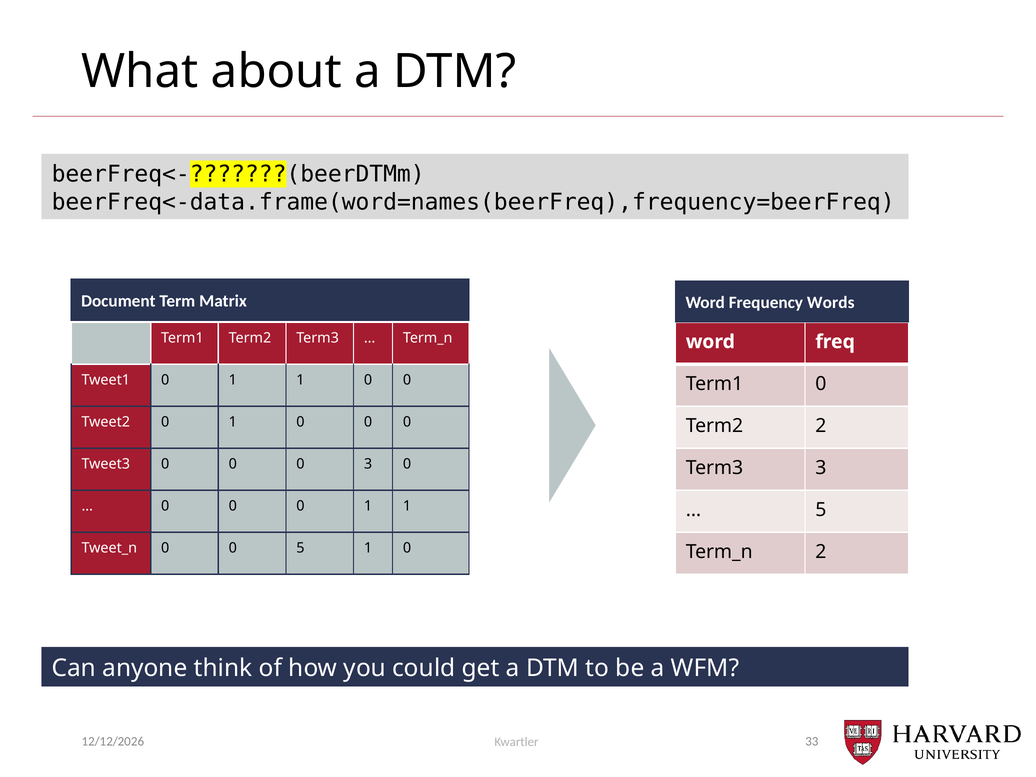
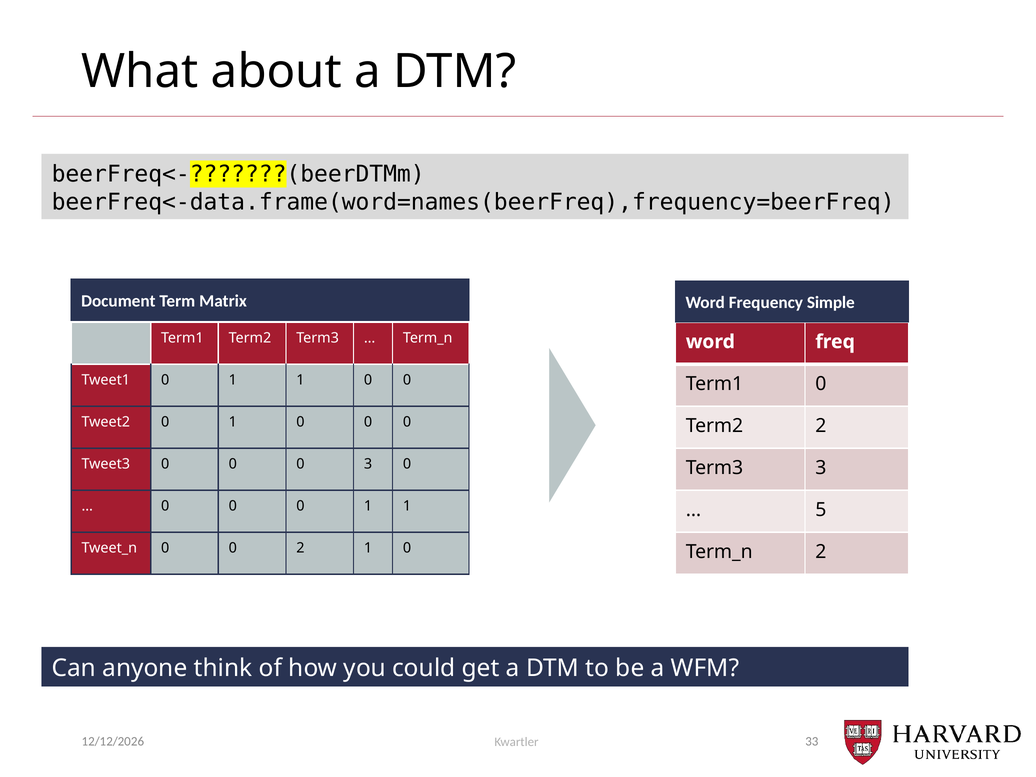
Words: Words -> Simple (831, 303)
0 5: 5 -> 2 (300, 548)
